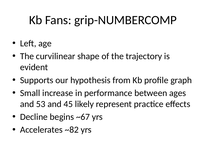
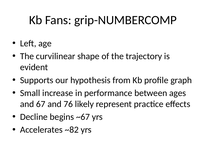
53: 53 -> 67 (41, 104)
45: 45 -> 76 (68, 104)
